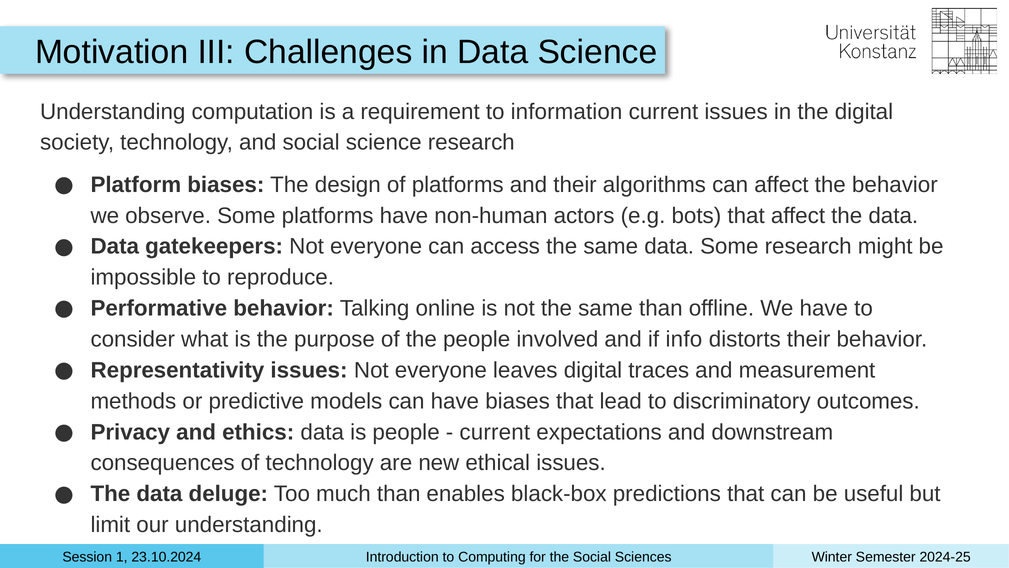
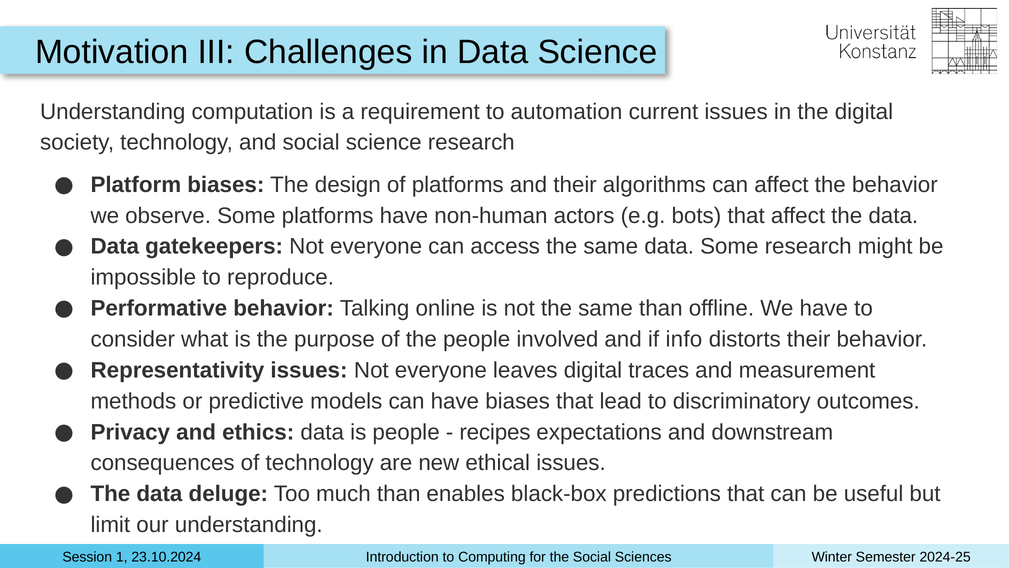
information: information -> automation (567, 112)
current: current -> recipes (495, 432)
